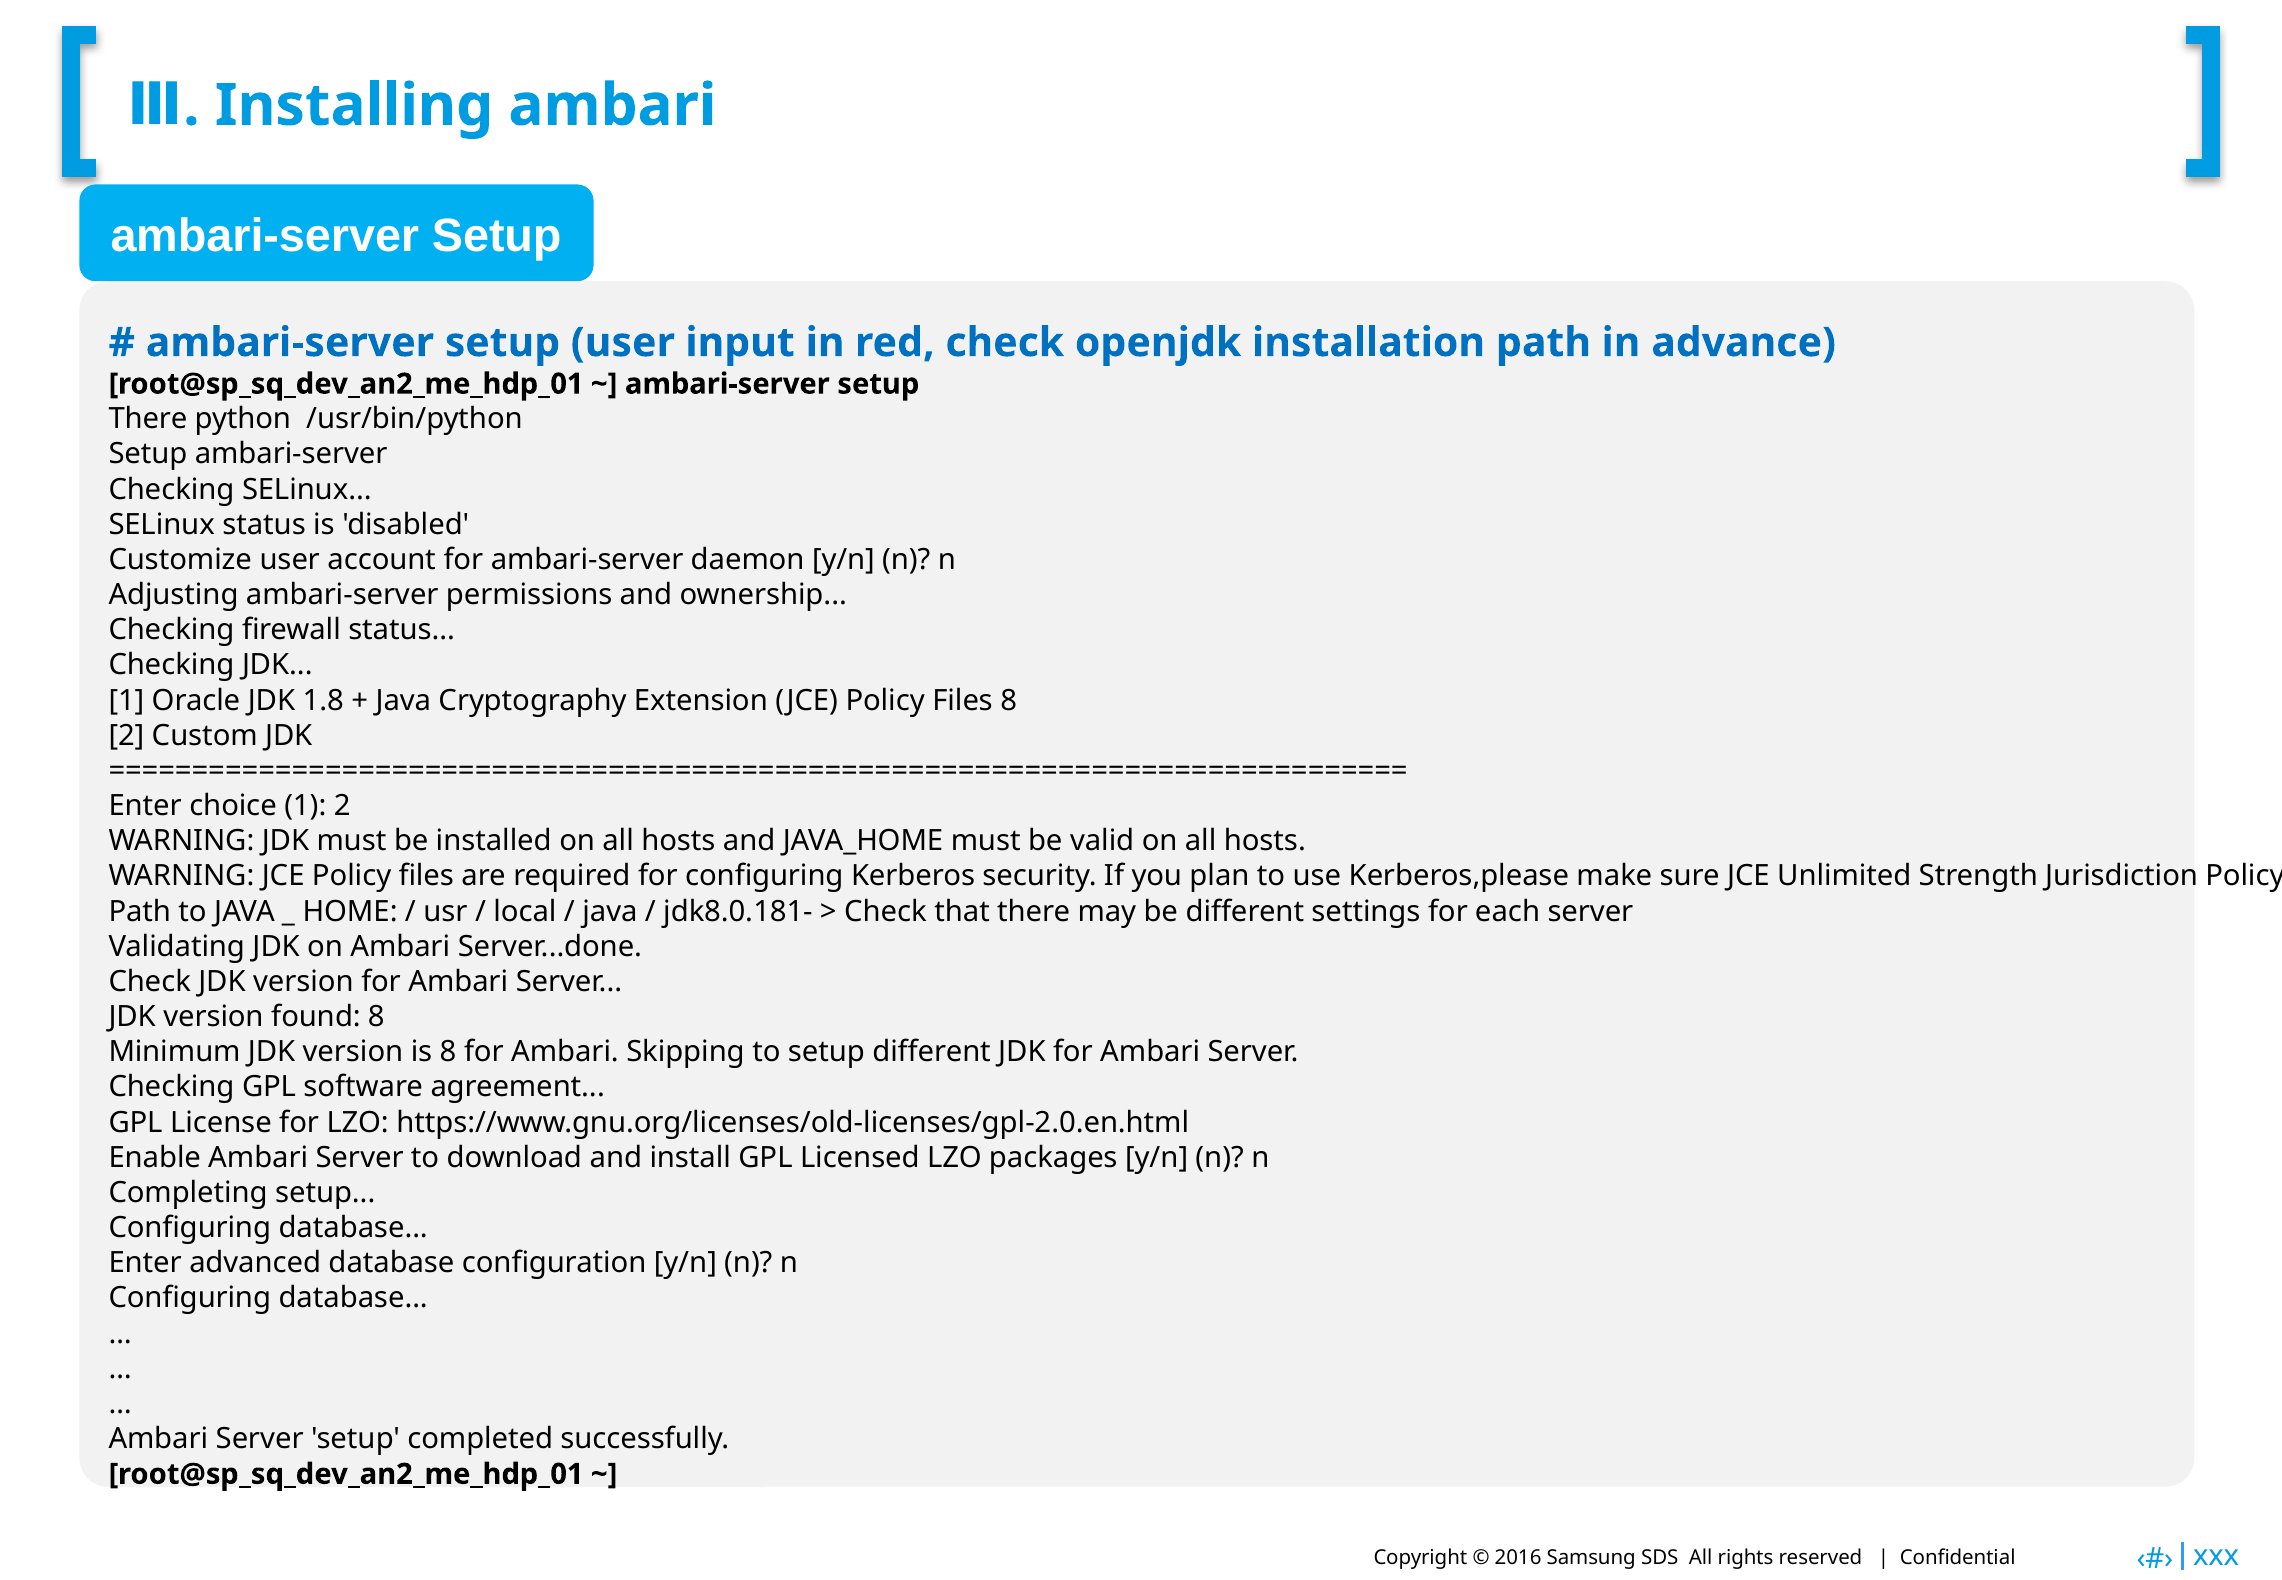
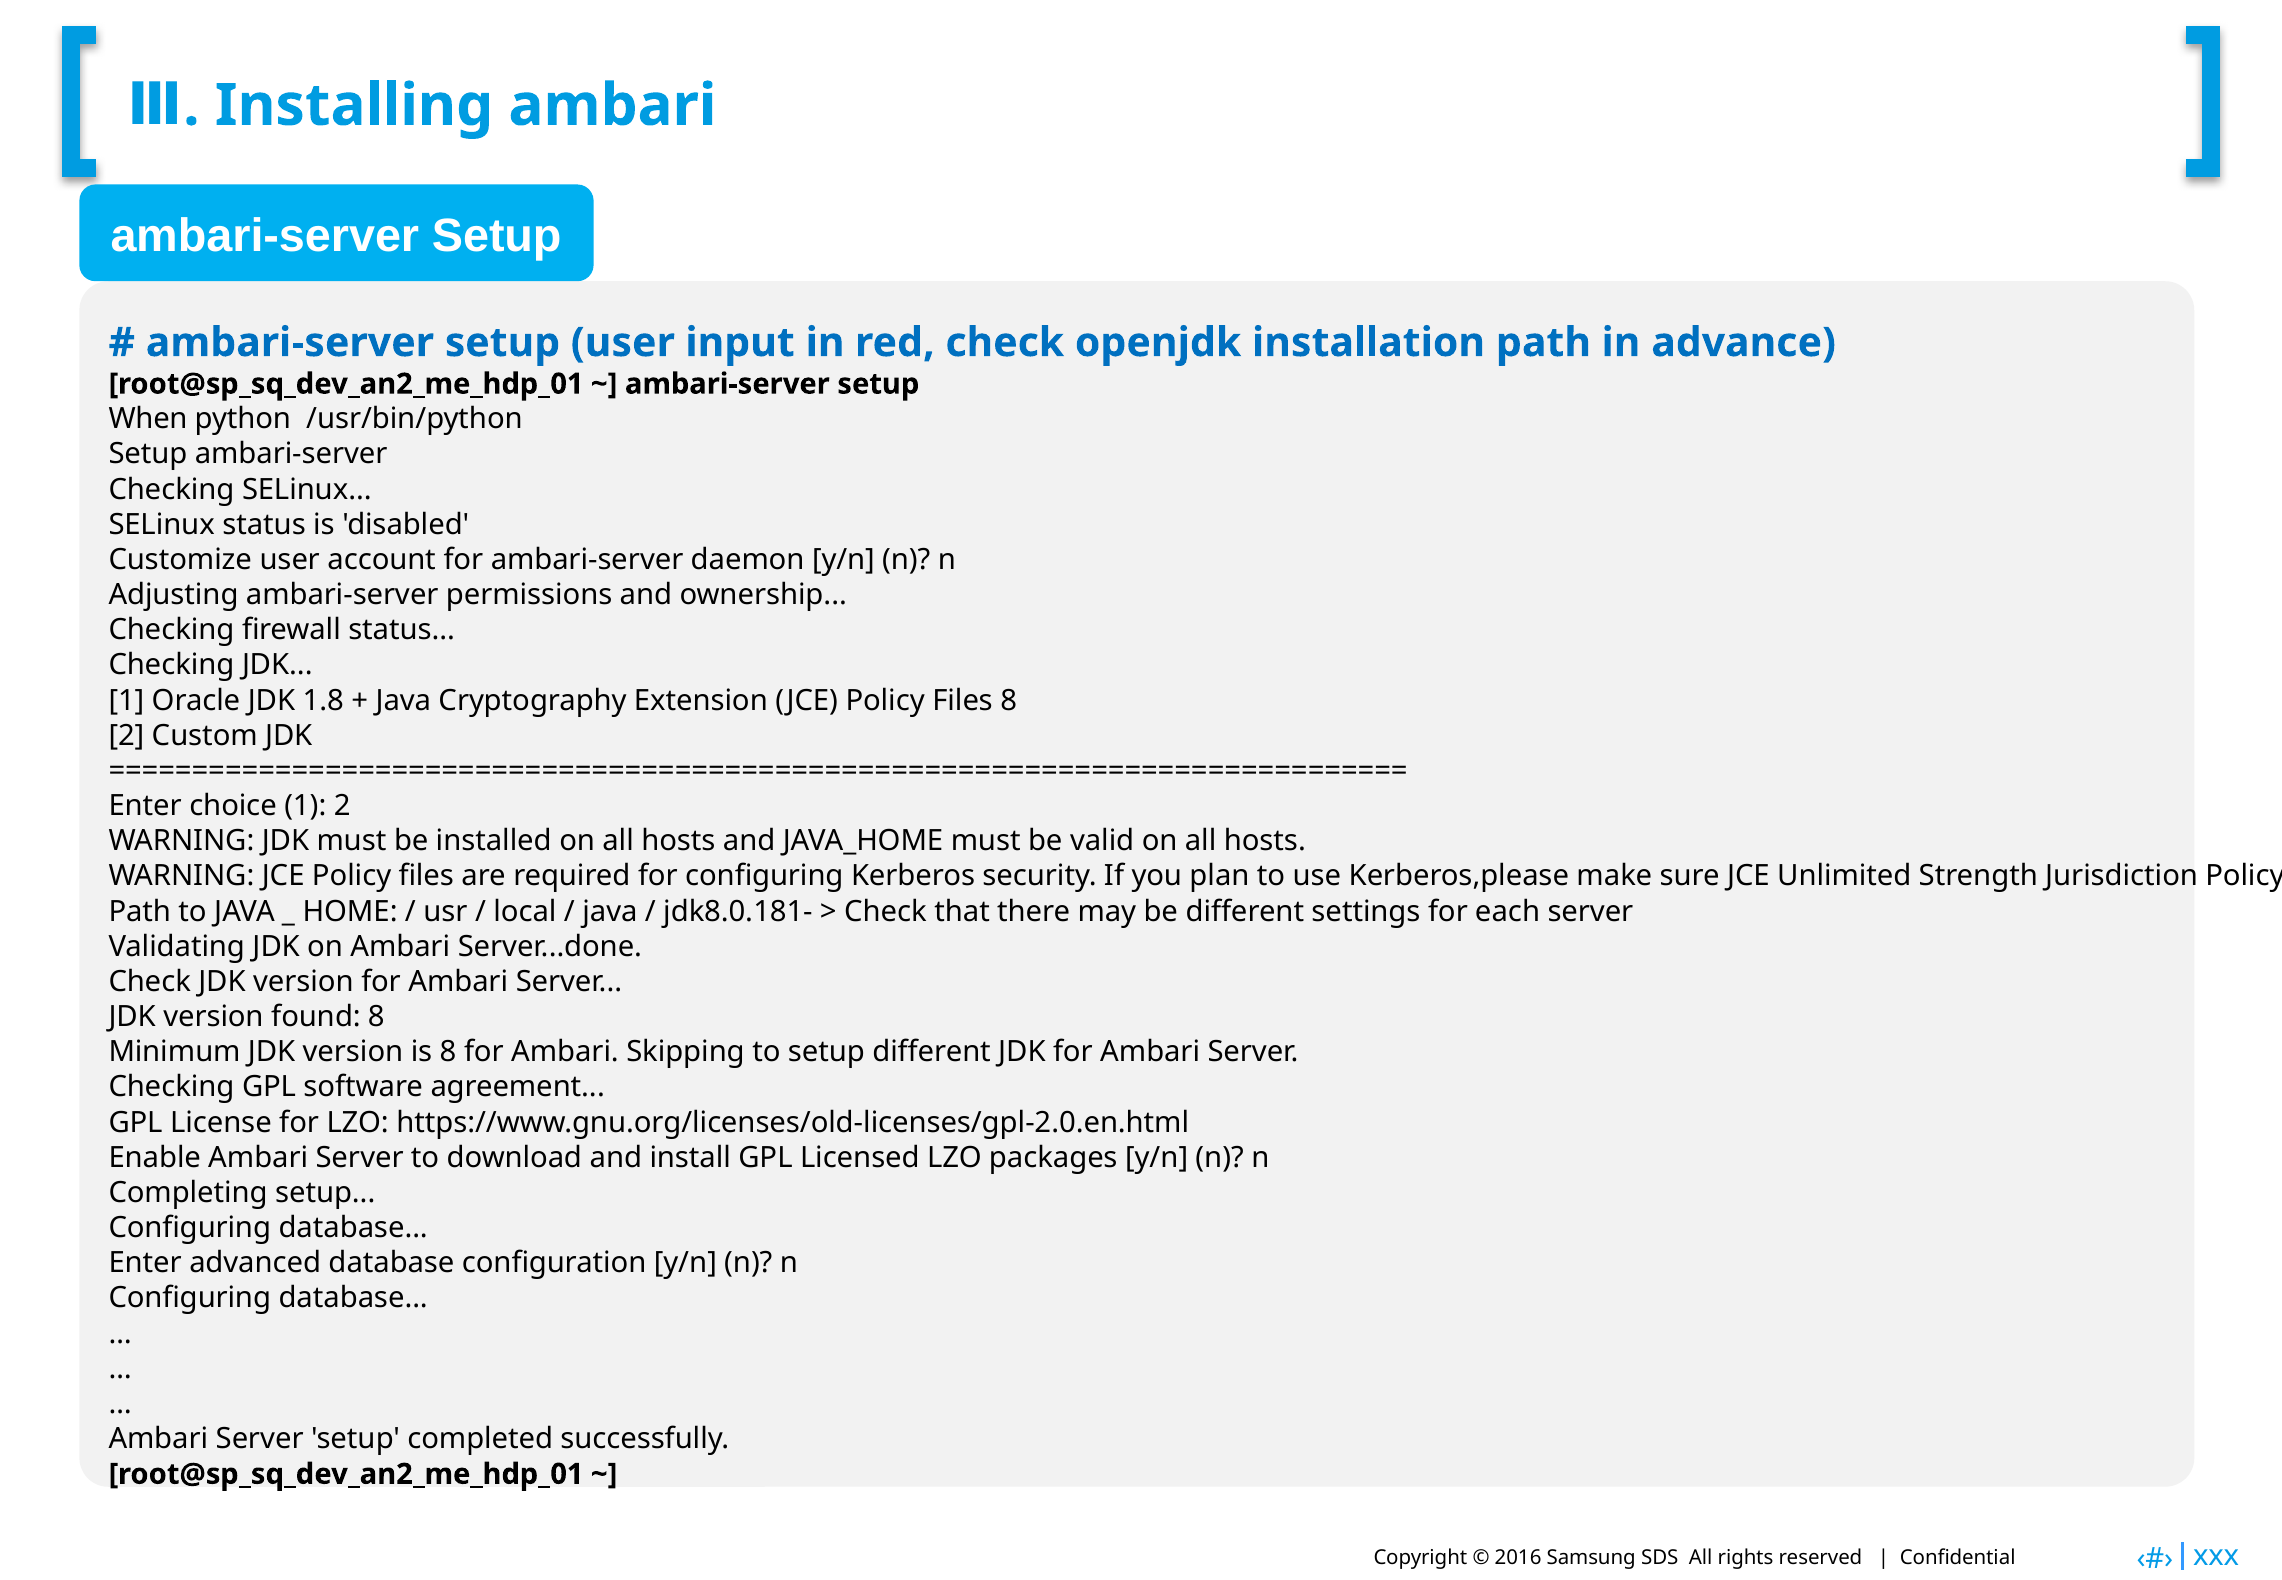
There: There -> When (148, 419)
